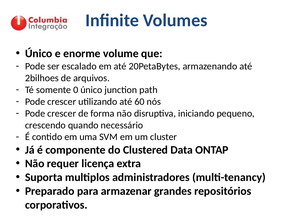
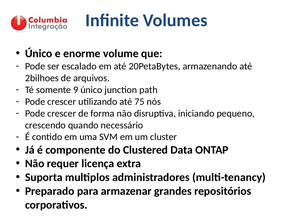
0: 0 -> 9 (76, 90)
60: 60 -> 75 (139, 102)
